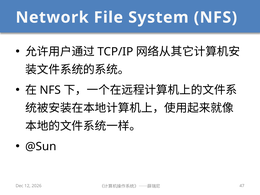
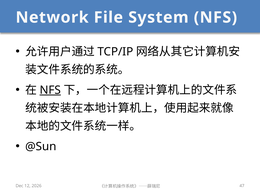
NFS underline: none -> present (50, 90)
